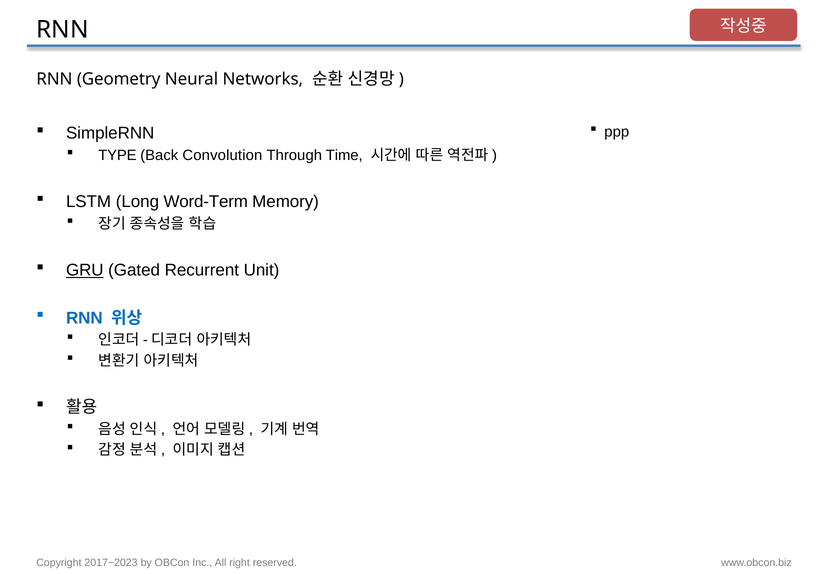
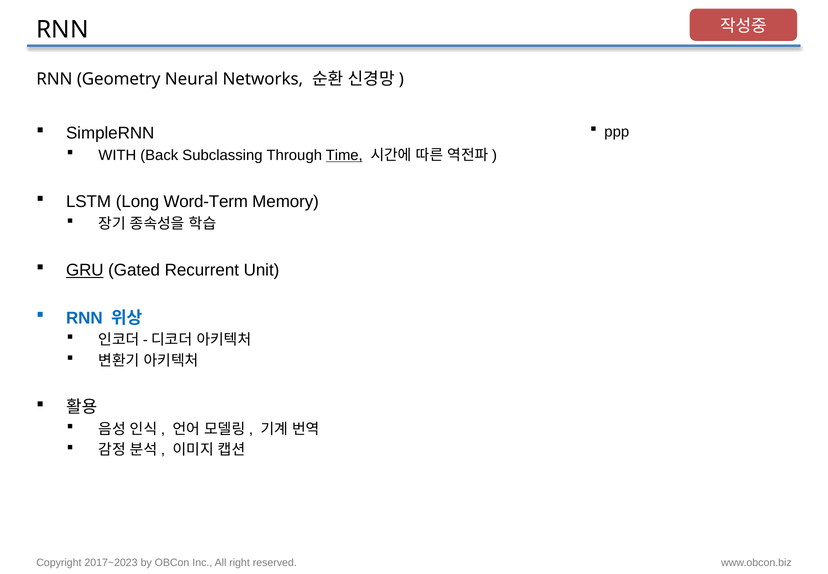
TYPE: TYPE -> WITH (117, 155)
Convolution: Convolution -> Subclassing (222, 155)
Time underline: none -> present (344, 155)
